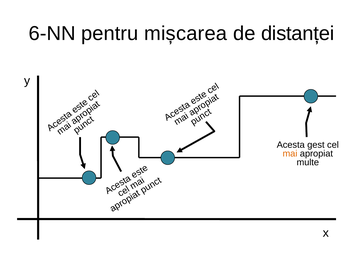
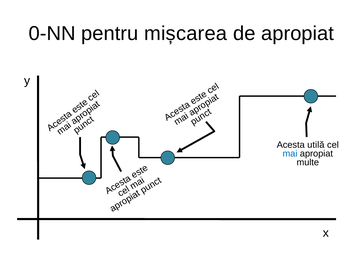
6-NN: 6-NN -> 0-NN (52, 33)
de distanței: distanței -> apropiat (298, 33)
gest: gest -> utilă (316, 145)
mai colour: orange -> blue (290, 154)
